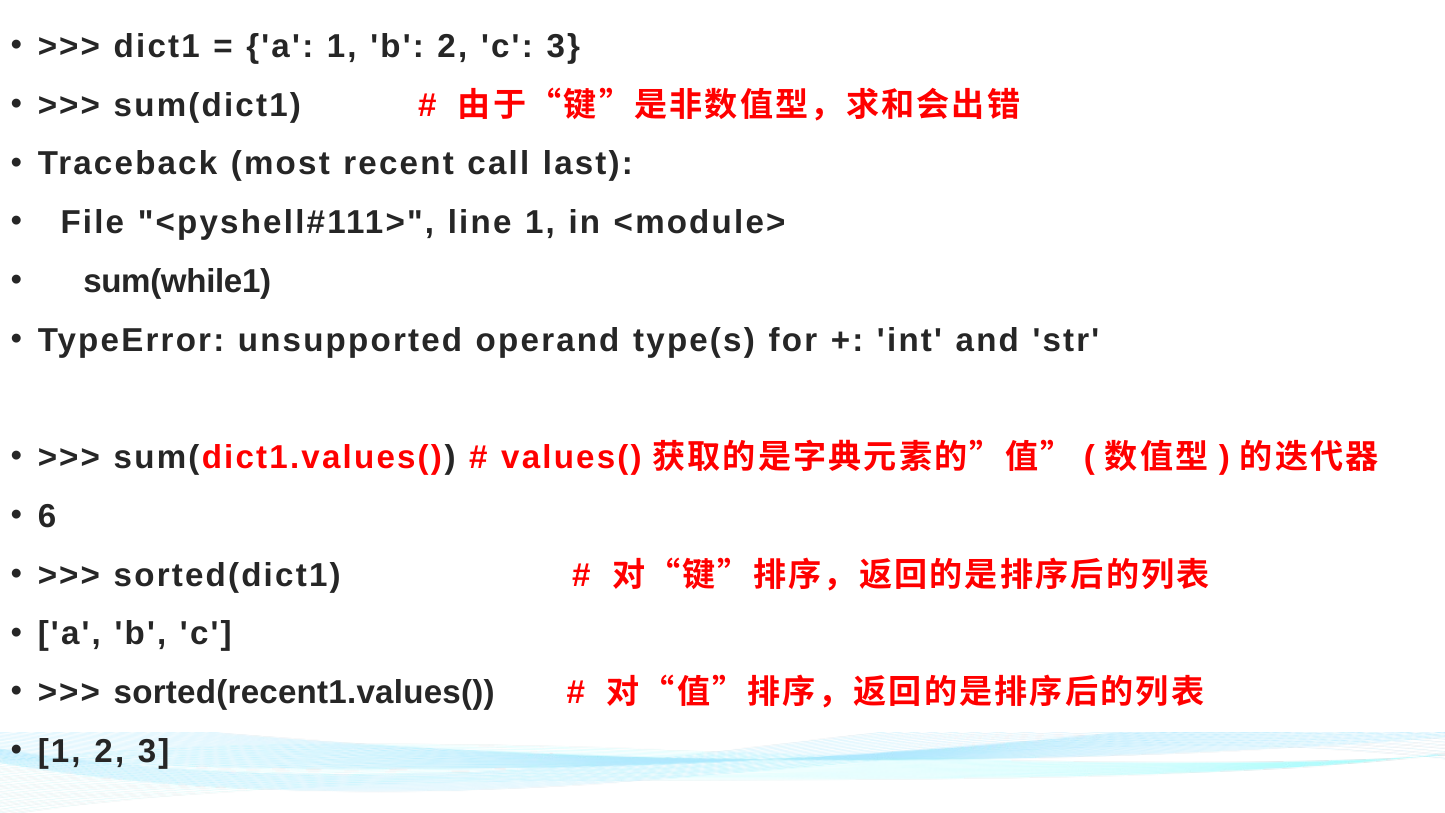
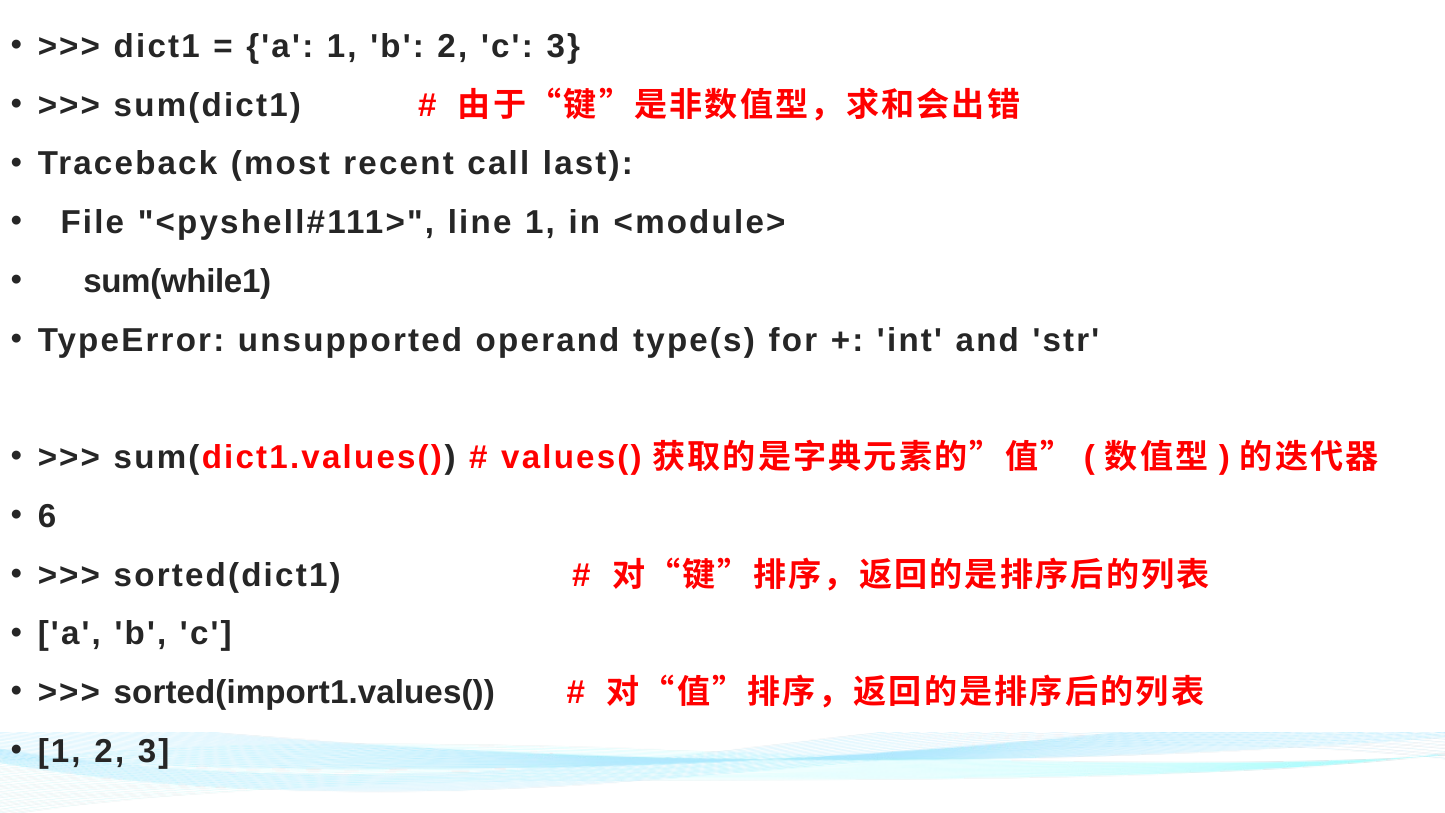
sorted(recent1.values(: sorted(recent1.values( -> sorted(import1.values( (304, 693)
